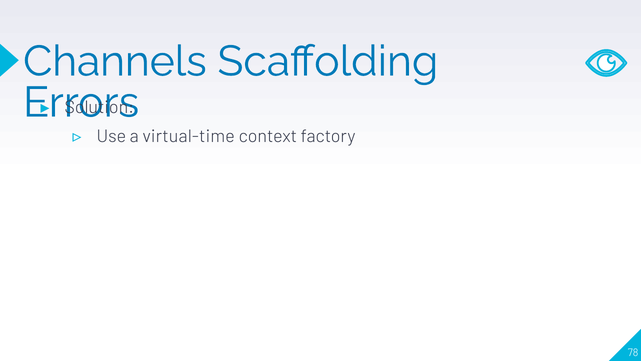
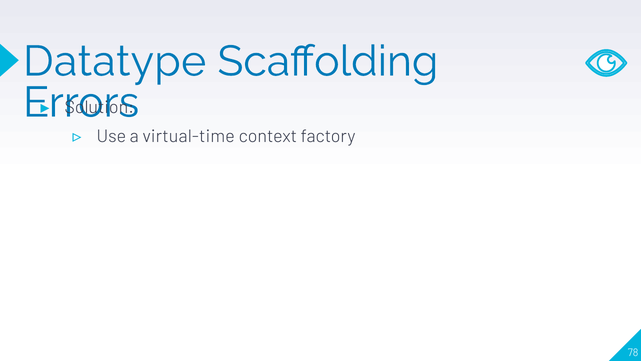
Channels: Channels -> Datatype (115, 61)
